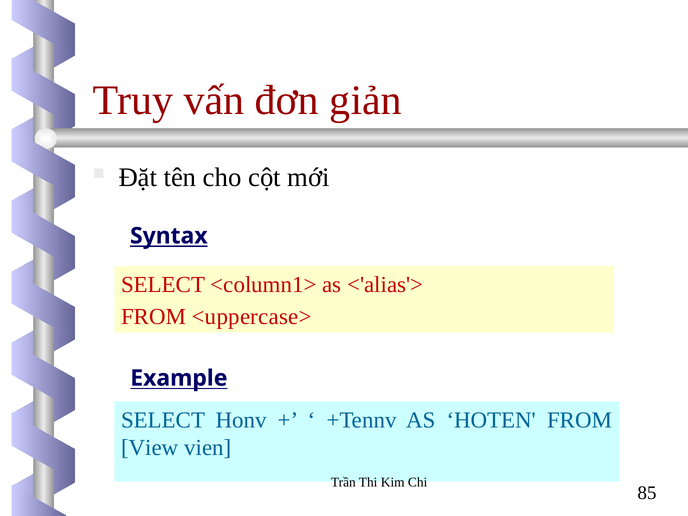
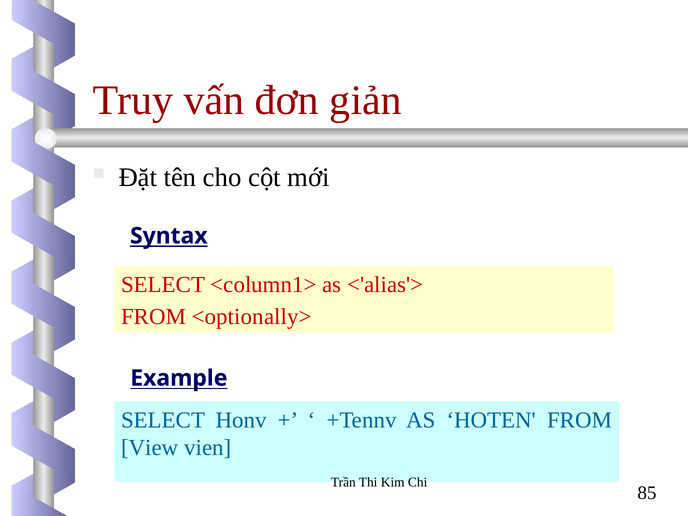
<uppercase>: <uppercase> -> <optionally> (252, 317)
